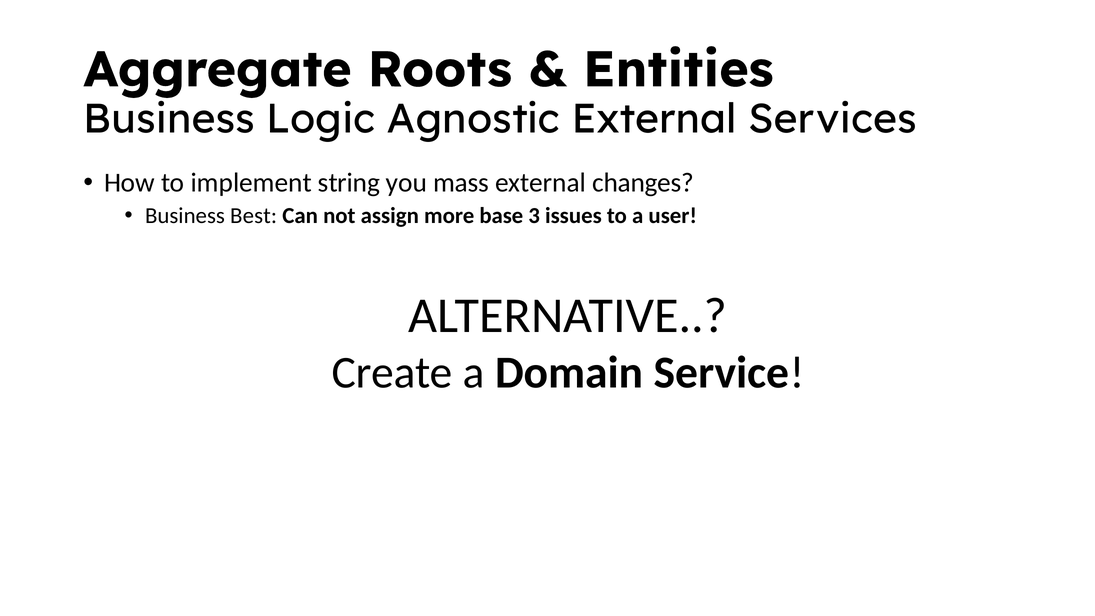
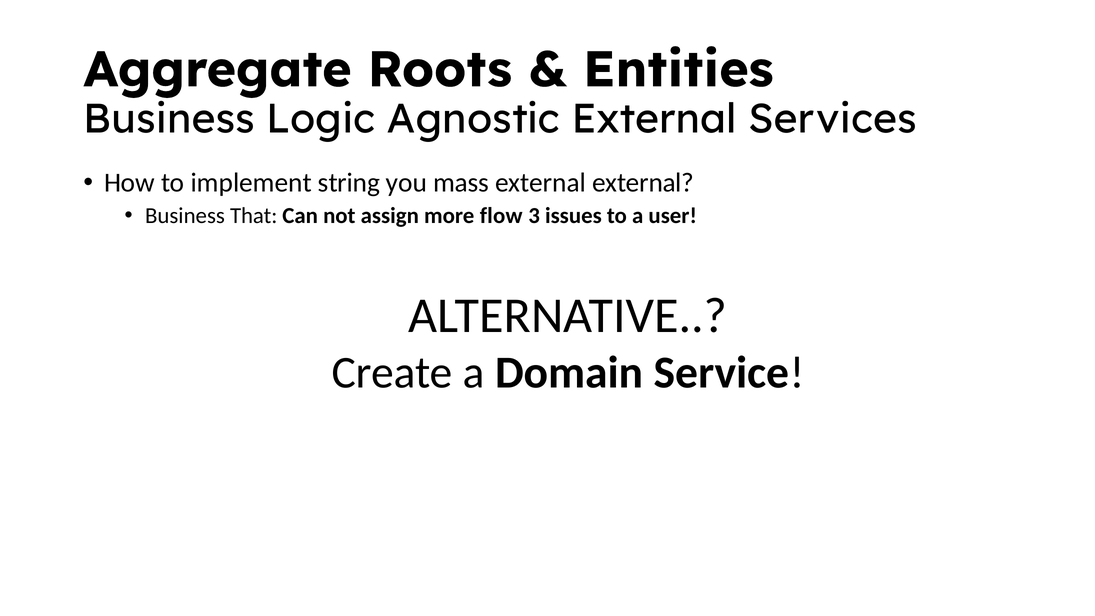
external changes: changes -> external (643, 183)
Best: Best -> That (254, 216)
base: base -> flow (501, 216)
